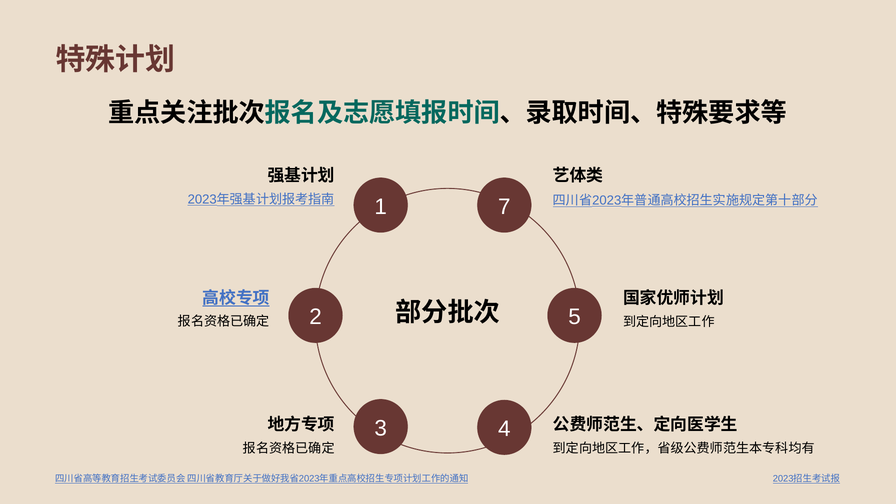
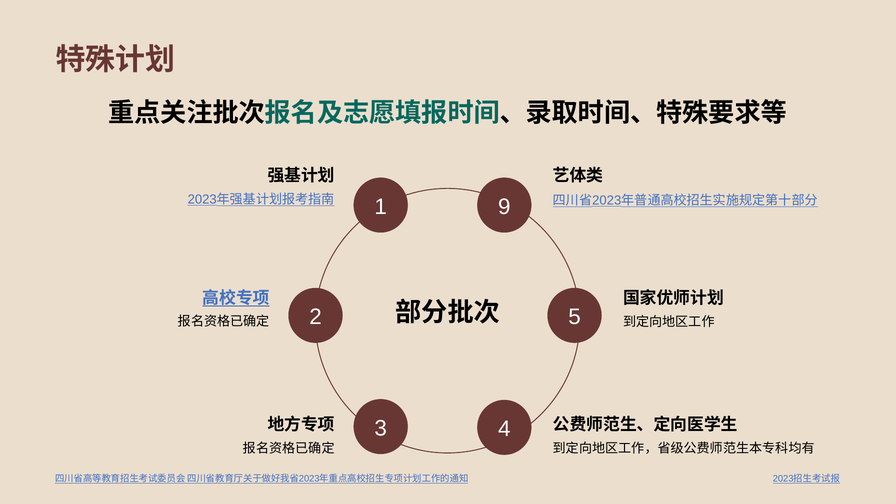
7: 7 -> 9 (504, 207)
